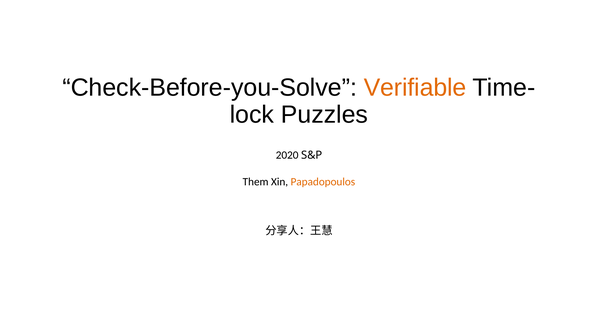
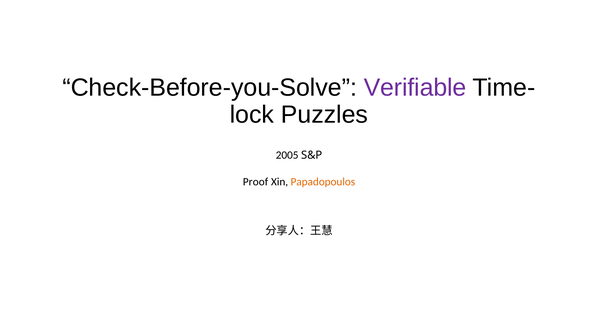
Verifiable colour: orange -> purple (415, 88)
2020: 2020 -> 2005 (287, 155)
Them: Them -> Proof (256, 182)
